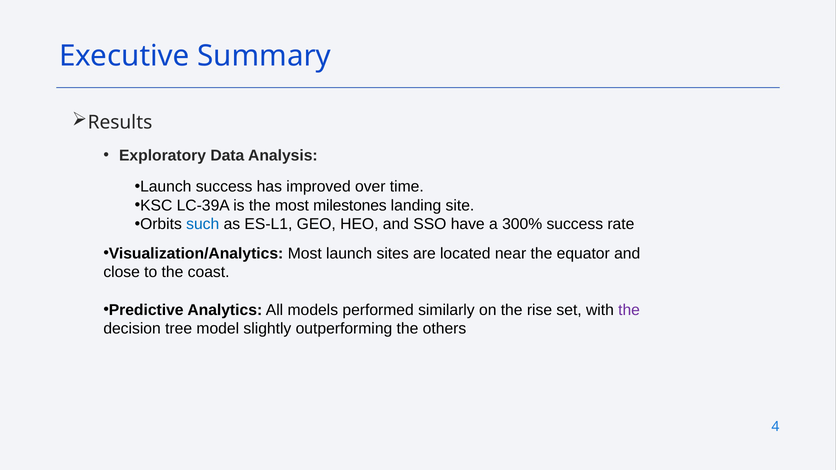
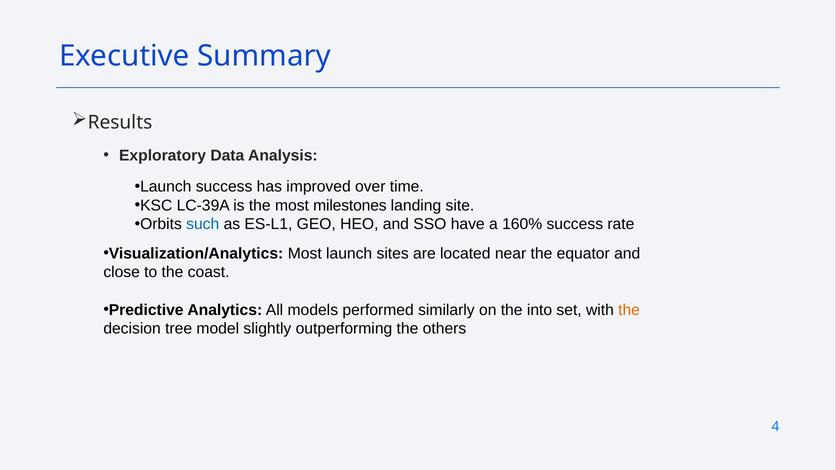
300%: 300% -> 160% (522, 224)
rise: rise -> into (540, 310)
the colour: purple -> orange (629, 310)
